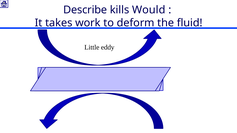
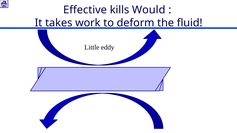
Describe: Describe -> Effective (85, 10)
